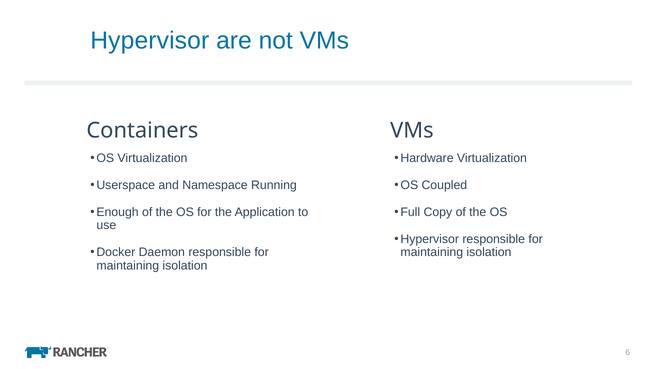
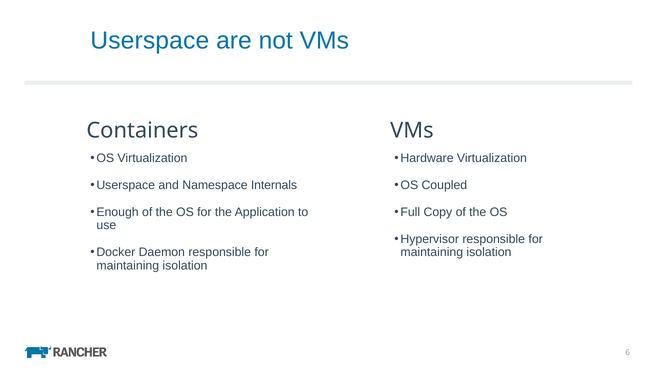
Hypervisor: Hypervisor -> Userspace (150, 41)
Running: Running -> Internals (274, 185)
